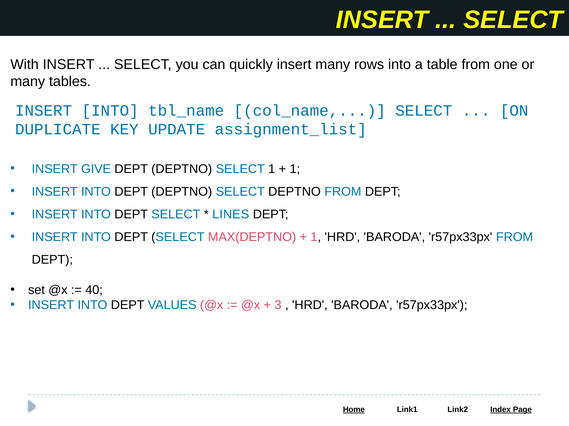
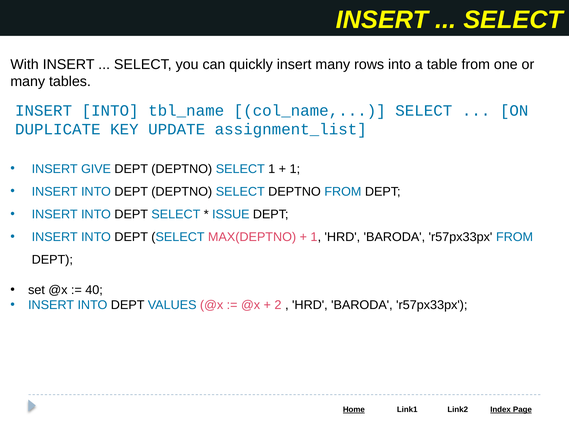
LINES: LINES -> ISSUE (231, 215)
3: 3 -> 2 (278, 306)
